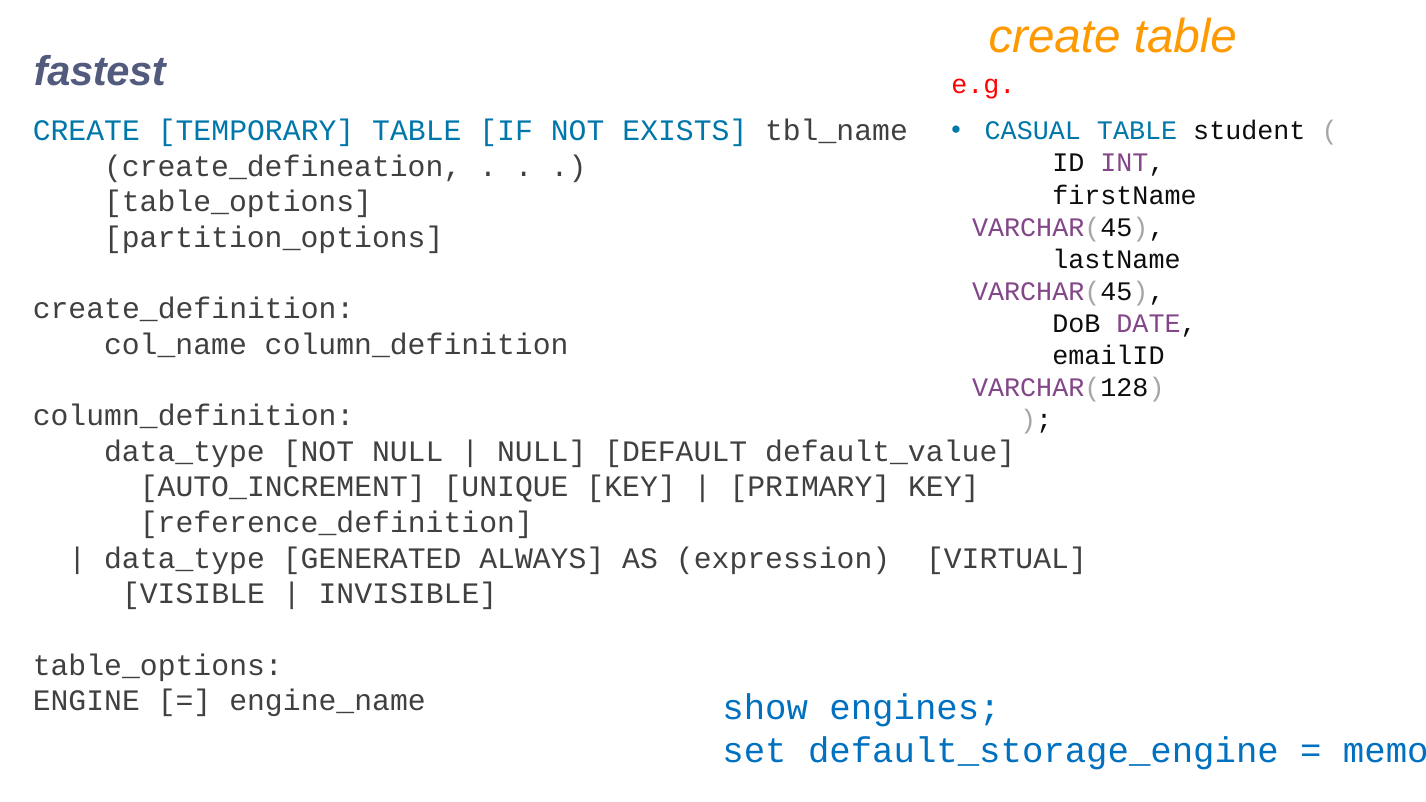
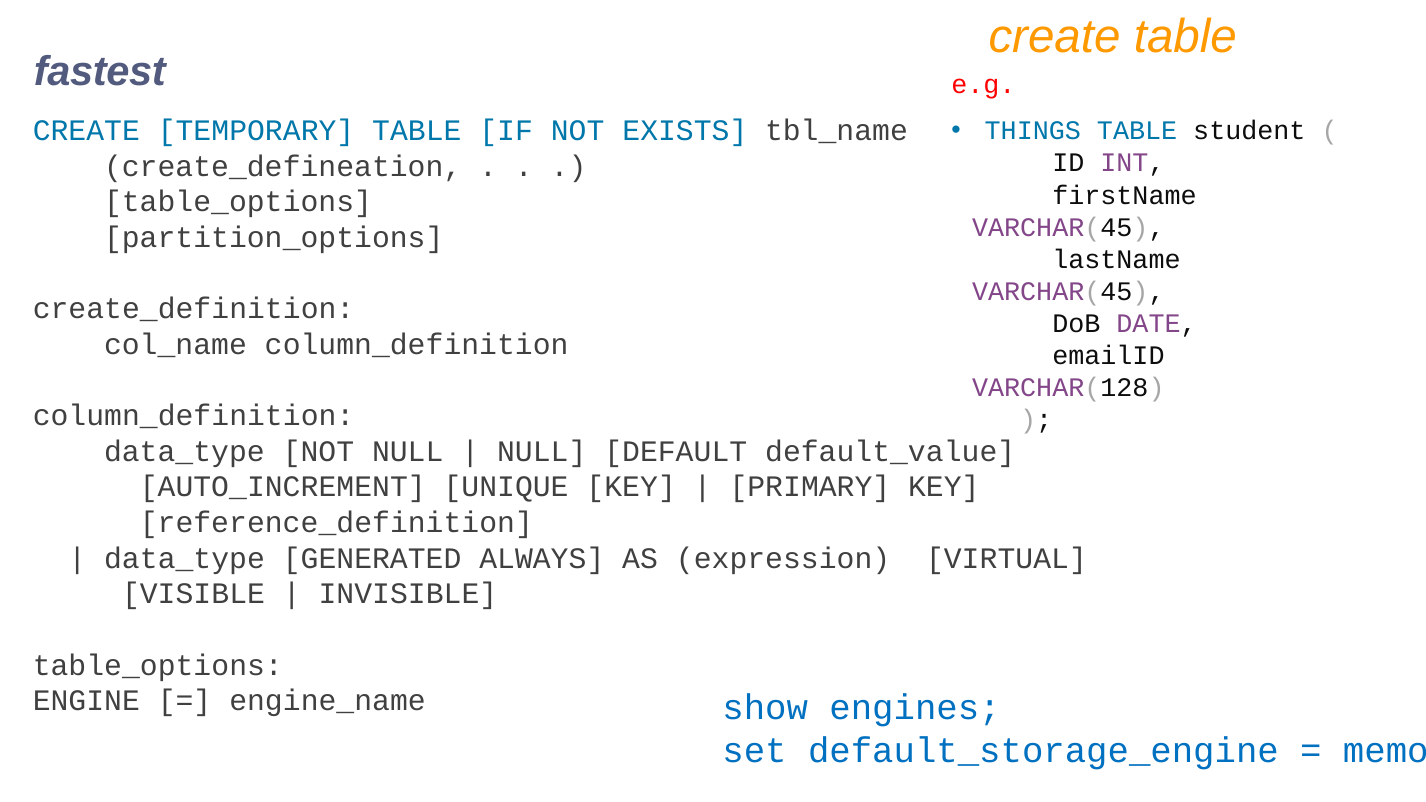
CASUAL: CASUAL -> THINGS (1033, 131)
